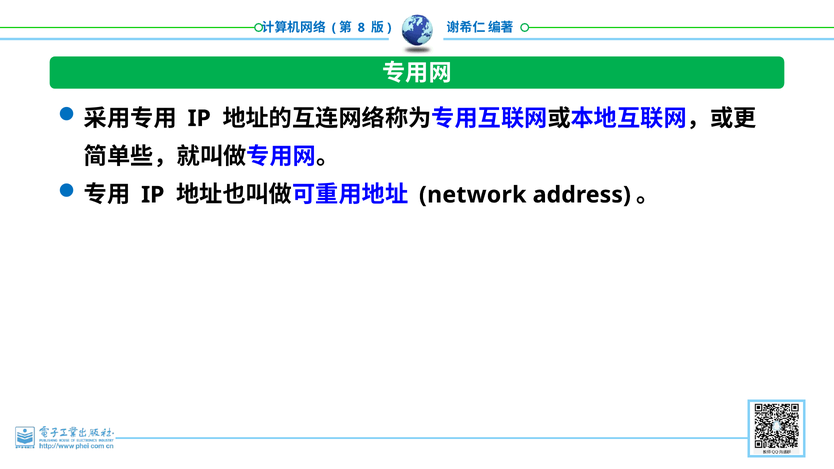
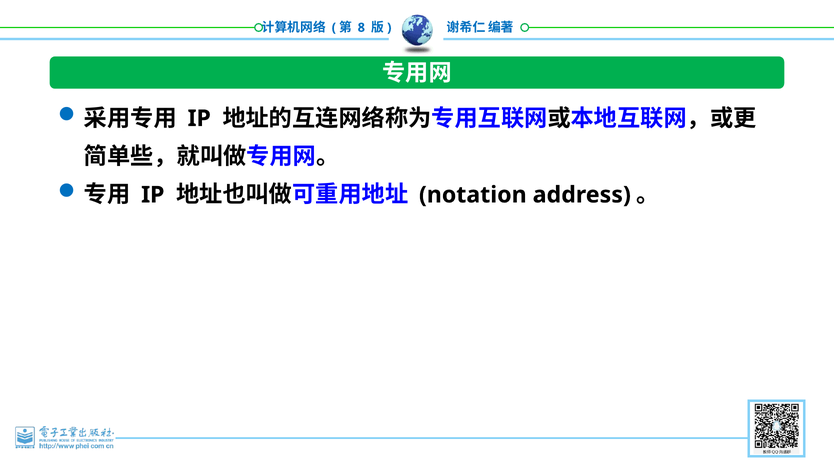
network: network -> notation (473, 195)
